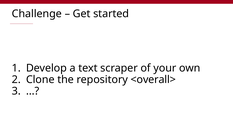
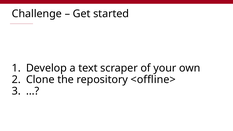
<overall>: <overall> -> <offline> (153, 80)
